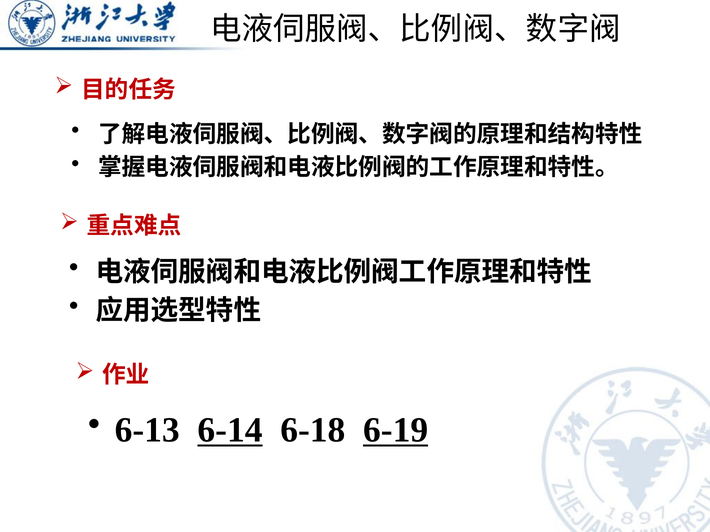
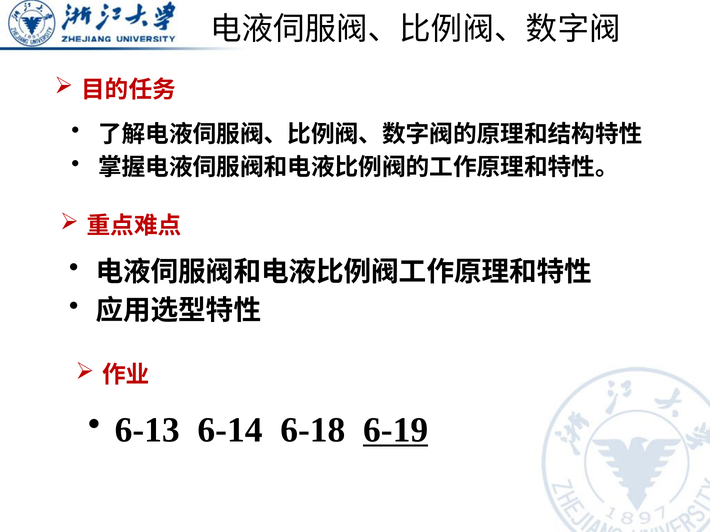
6-14 underline: present -> none (230, 431)
